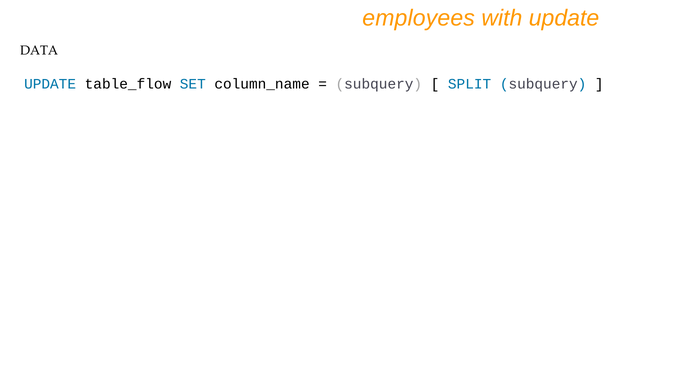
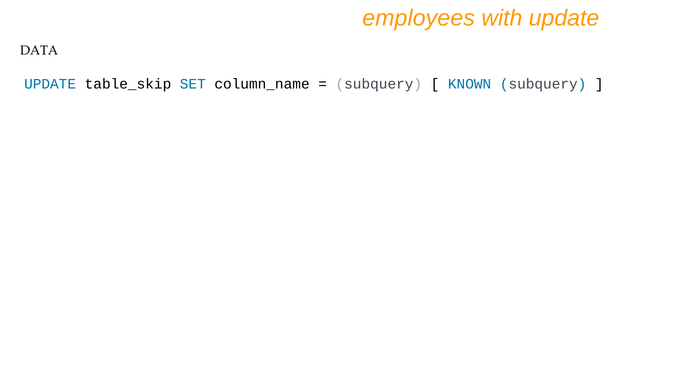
table_flow: table_flow -> table_skip (128, 84)
SPLIT: SPLIT -> KNOWN (470, 84)
